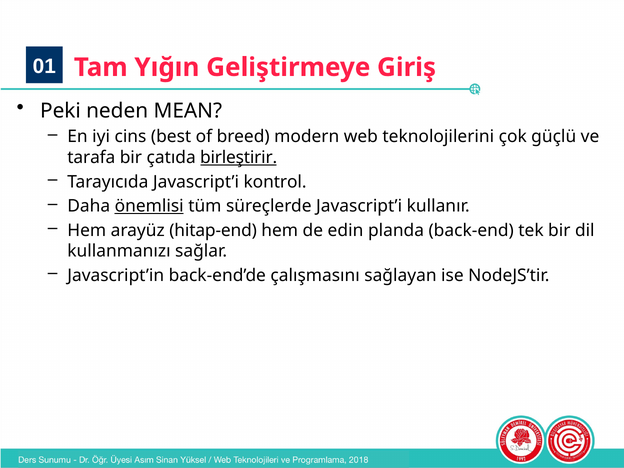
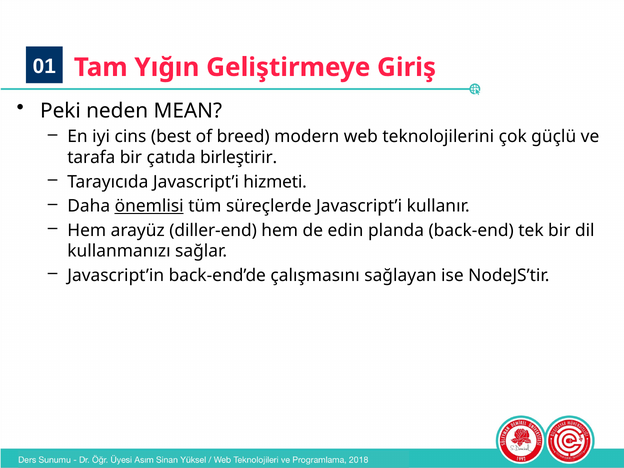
birleştirir underline: present -> none (239, 158)
kontrol: kontrol -> hizmeti (275, 182)
hitap-end: hitap-end -> diller-end (213, 230)
